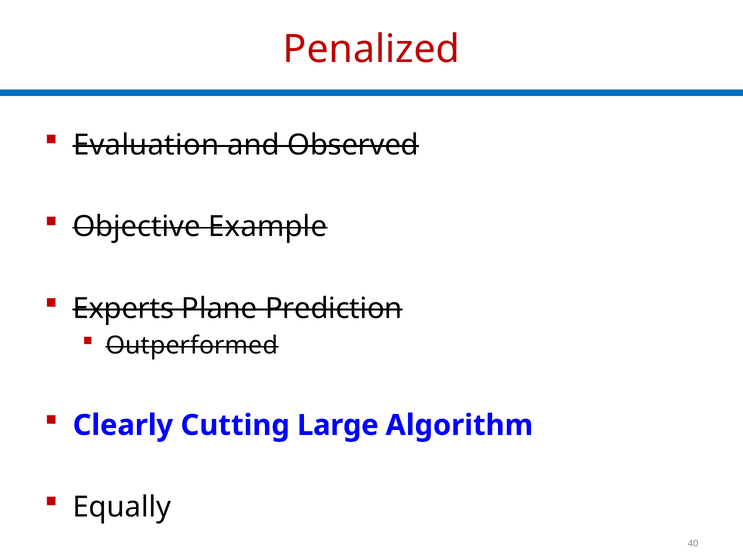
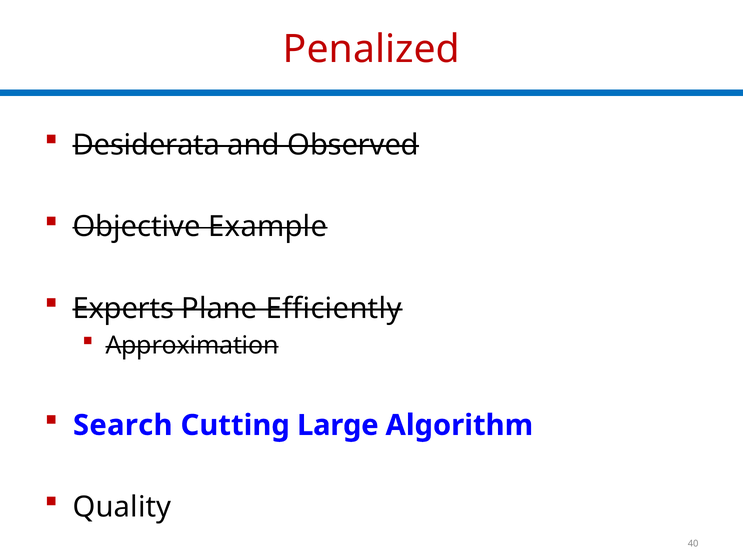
Evaluation: Evaluation -> Desiderata (146, 145)
Prediction: Prediction -> Efficiently (334, 309)
Outperformed: Outperformed -> Approximation (192, 346)
Clearly: Clearly -> Search (123, 425)
Equally: Equally -> Quality (122, 507)
